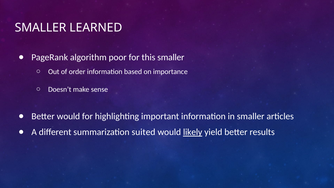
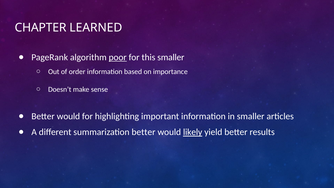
SMALLER: SMALLER -> CHAPTER (41, 28)
poor underline: none -> present (118, 57)
summarization suited: suited -> better (144, 132)
